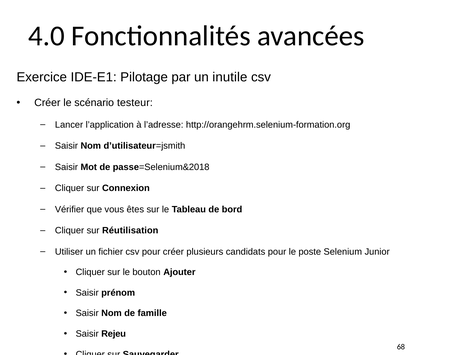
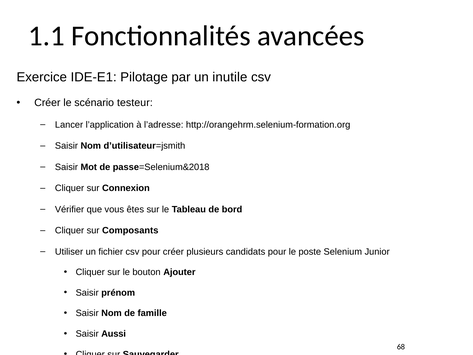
4.0: 4.0 -> 1.1 (47, 36)
Réutilisation: Réutilisation -> Composants (130, 230)
Rejeu: Rejeu -> Aussi (114, 334)
